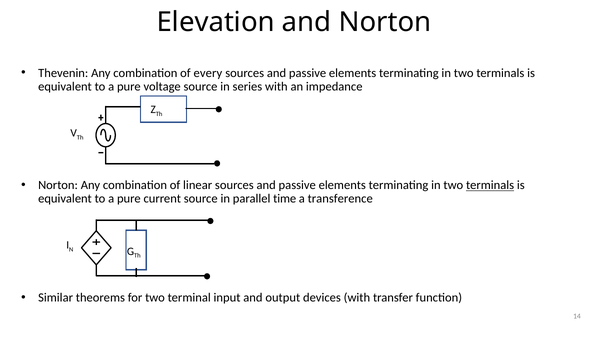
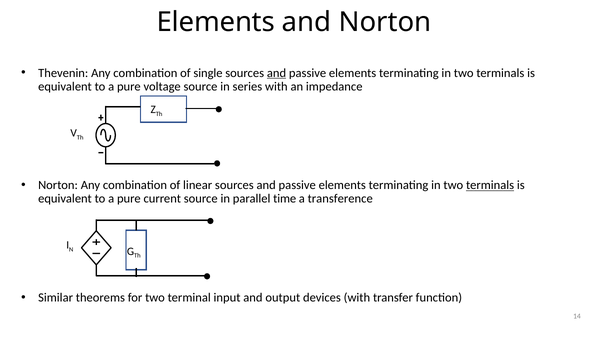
Elevation: Elevation -> Elements (216, 22)
every: every -> single (208, 73)
and underline: none -> present (277, 73)
